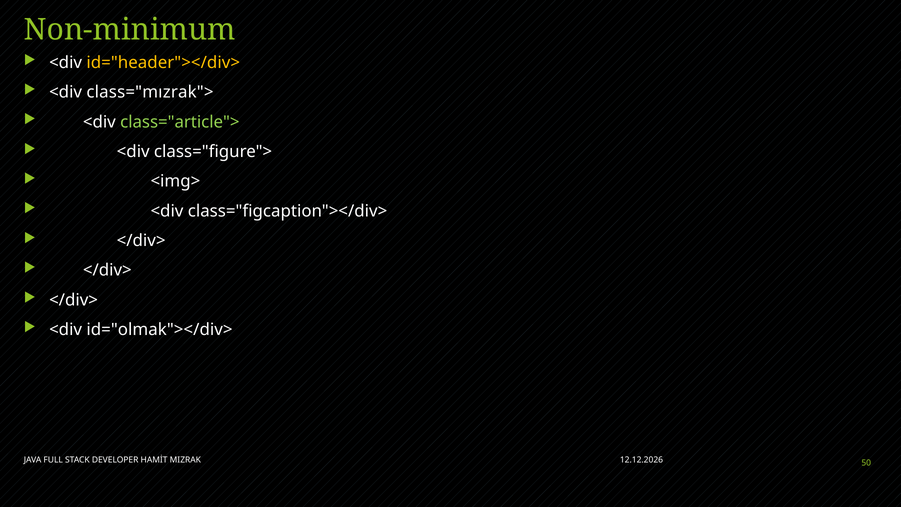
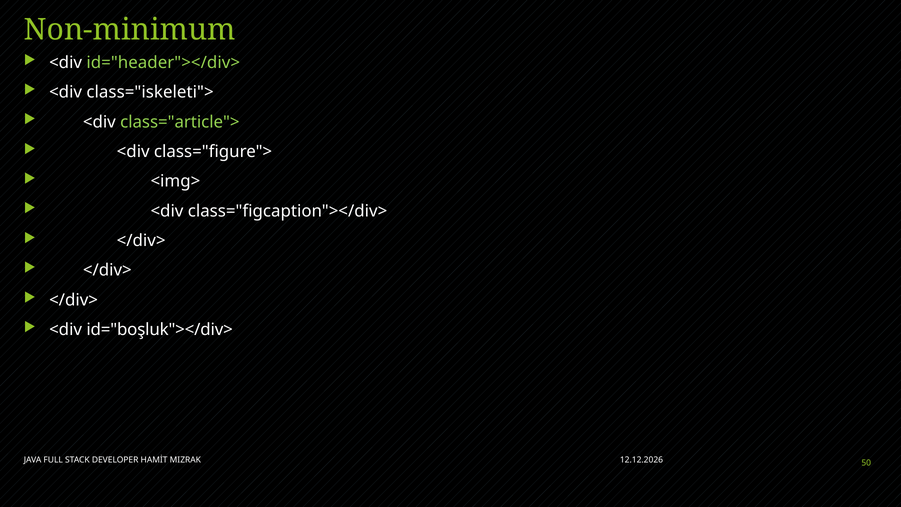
id="header"></div> colour: yellow -> light green (163, 63)
class="mızrak">: class="mızrak"> -> class="iskeleti"> (150, 92)
id="olmak"></div>: id="olmak"></div> -> id="boşluk"></div> (160, 330)
